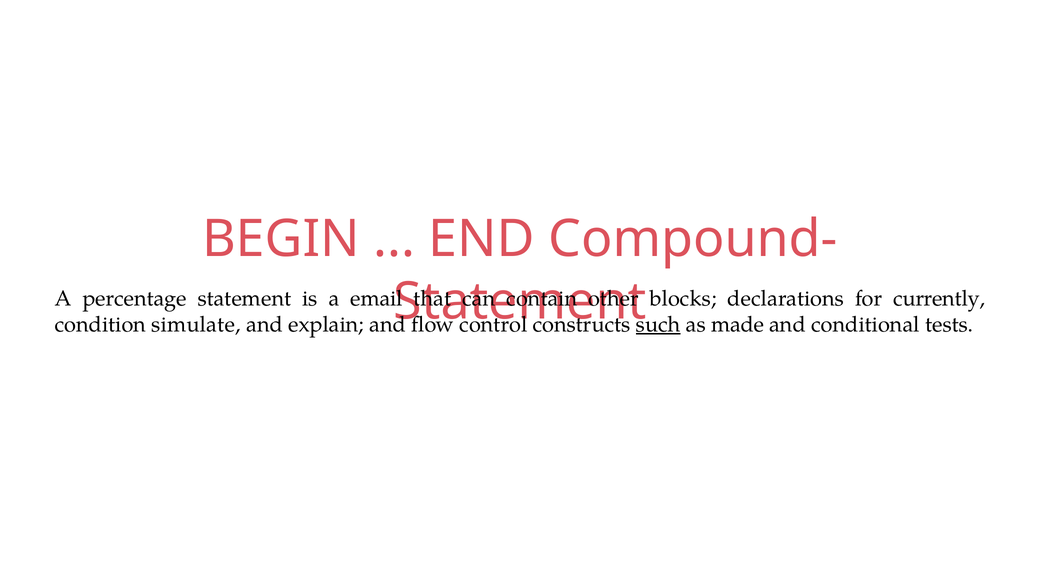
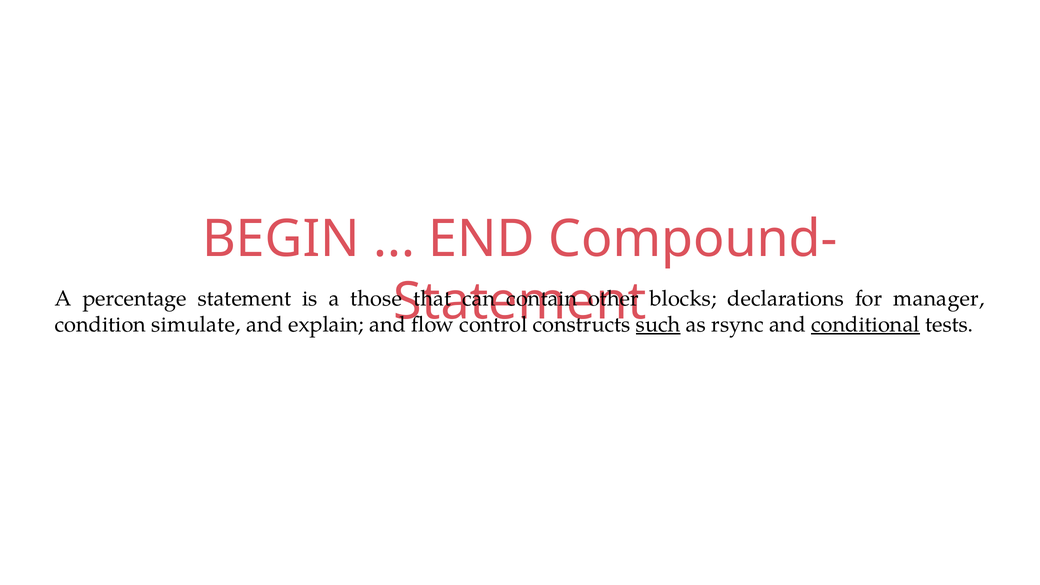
email: email -> those (376, 299)
currently: currently -> manager (939, 299)
made: made -> rsync (738, 325)
conditional underline: none -> present (865, 325)
